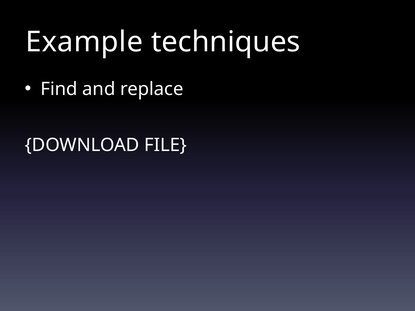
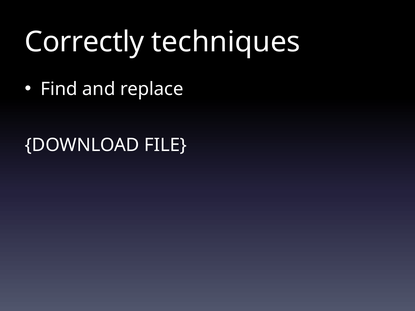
Example: Example -> Correctly (84, 42)
